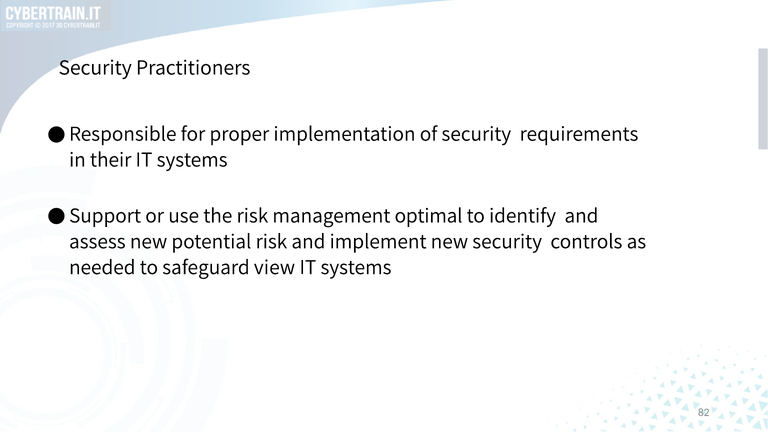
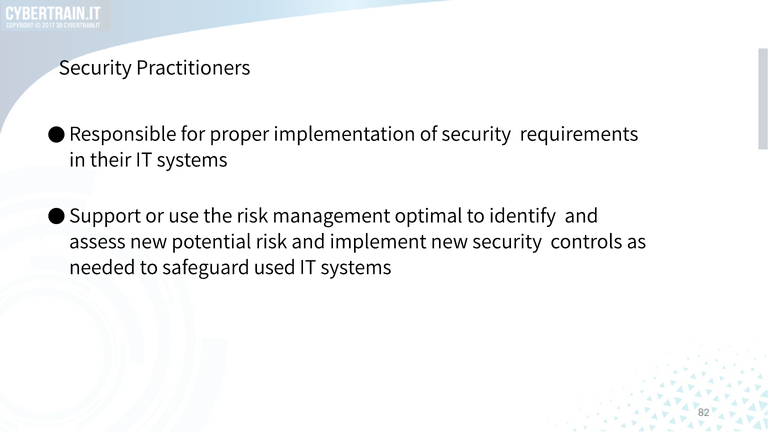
view: view -> used (275, 267)
